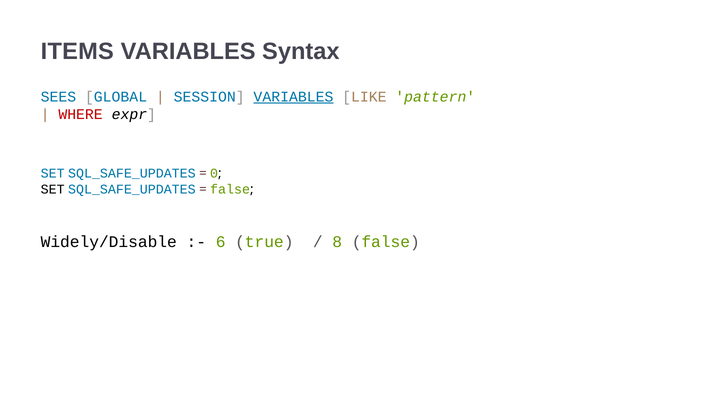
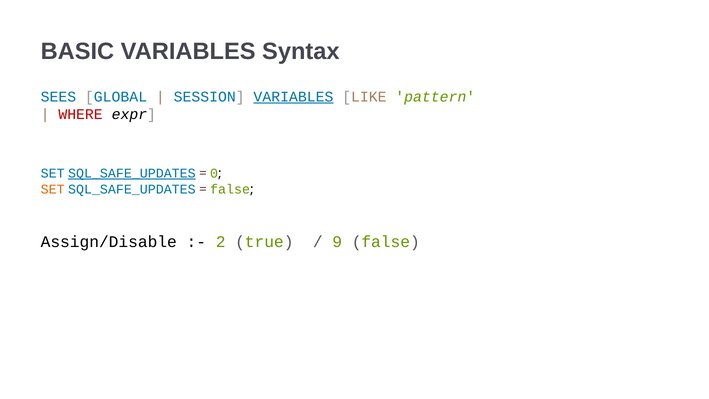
ITEMS: ITEMS -> BASIC (77, 51)
SQL_SAFE_UPDATES underline: none -> present (132, 173)
SET colour: black -> orange (53, 189)
Widely/Disable: Widely/Disable -> Assign/Disable (109, 242)
6: 6 -> 2 (221, 242)
8: 8 -> 9 (337, 242)
